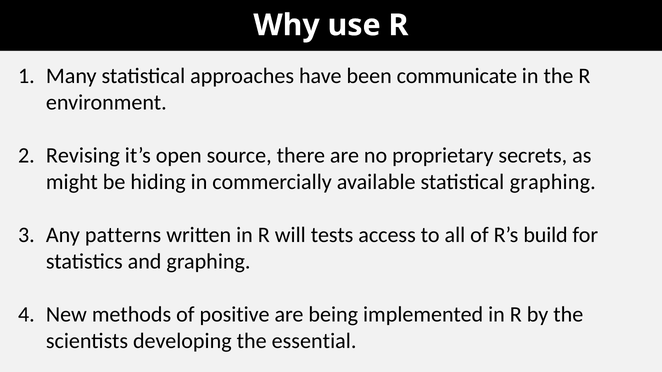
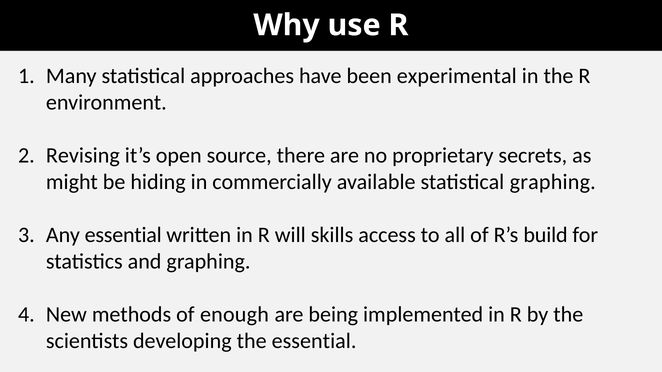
communicate: communicate -> experimental (457, 76)
Any patterns: patterns -> essential (123, 235)
tests: tests -> skills (332, 235)
positive: positive -> enough (234, 315)
